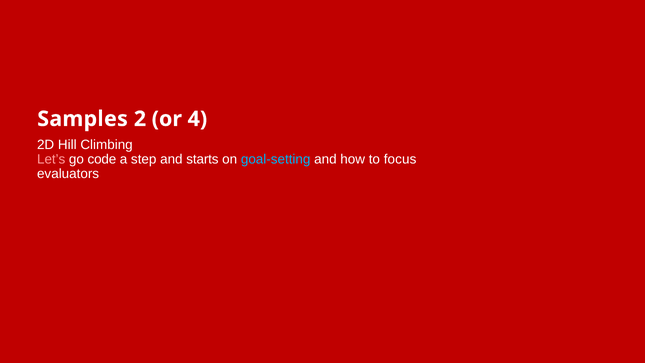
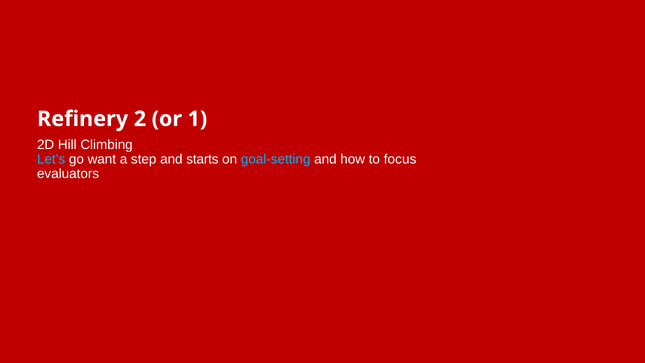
Samples: Samples -> Refinery (83, 119)
4: 4 -> 1 (197, 119)
Let’s colour: pink -> light blue (51, 159)
code: code -> want (102, 159)
